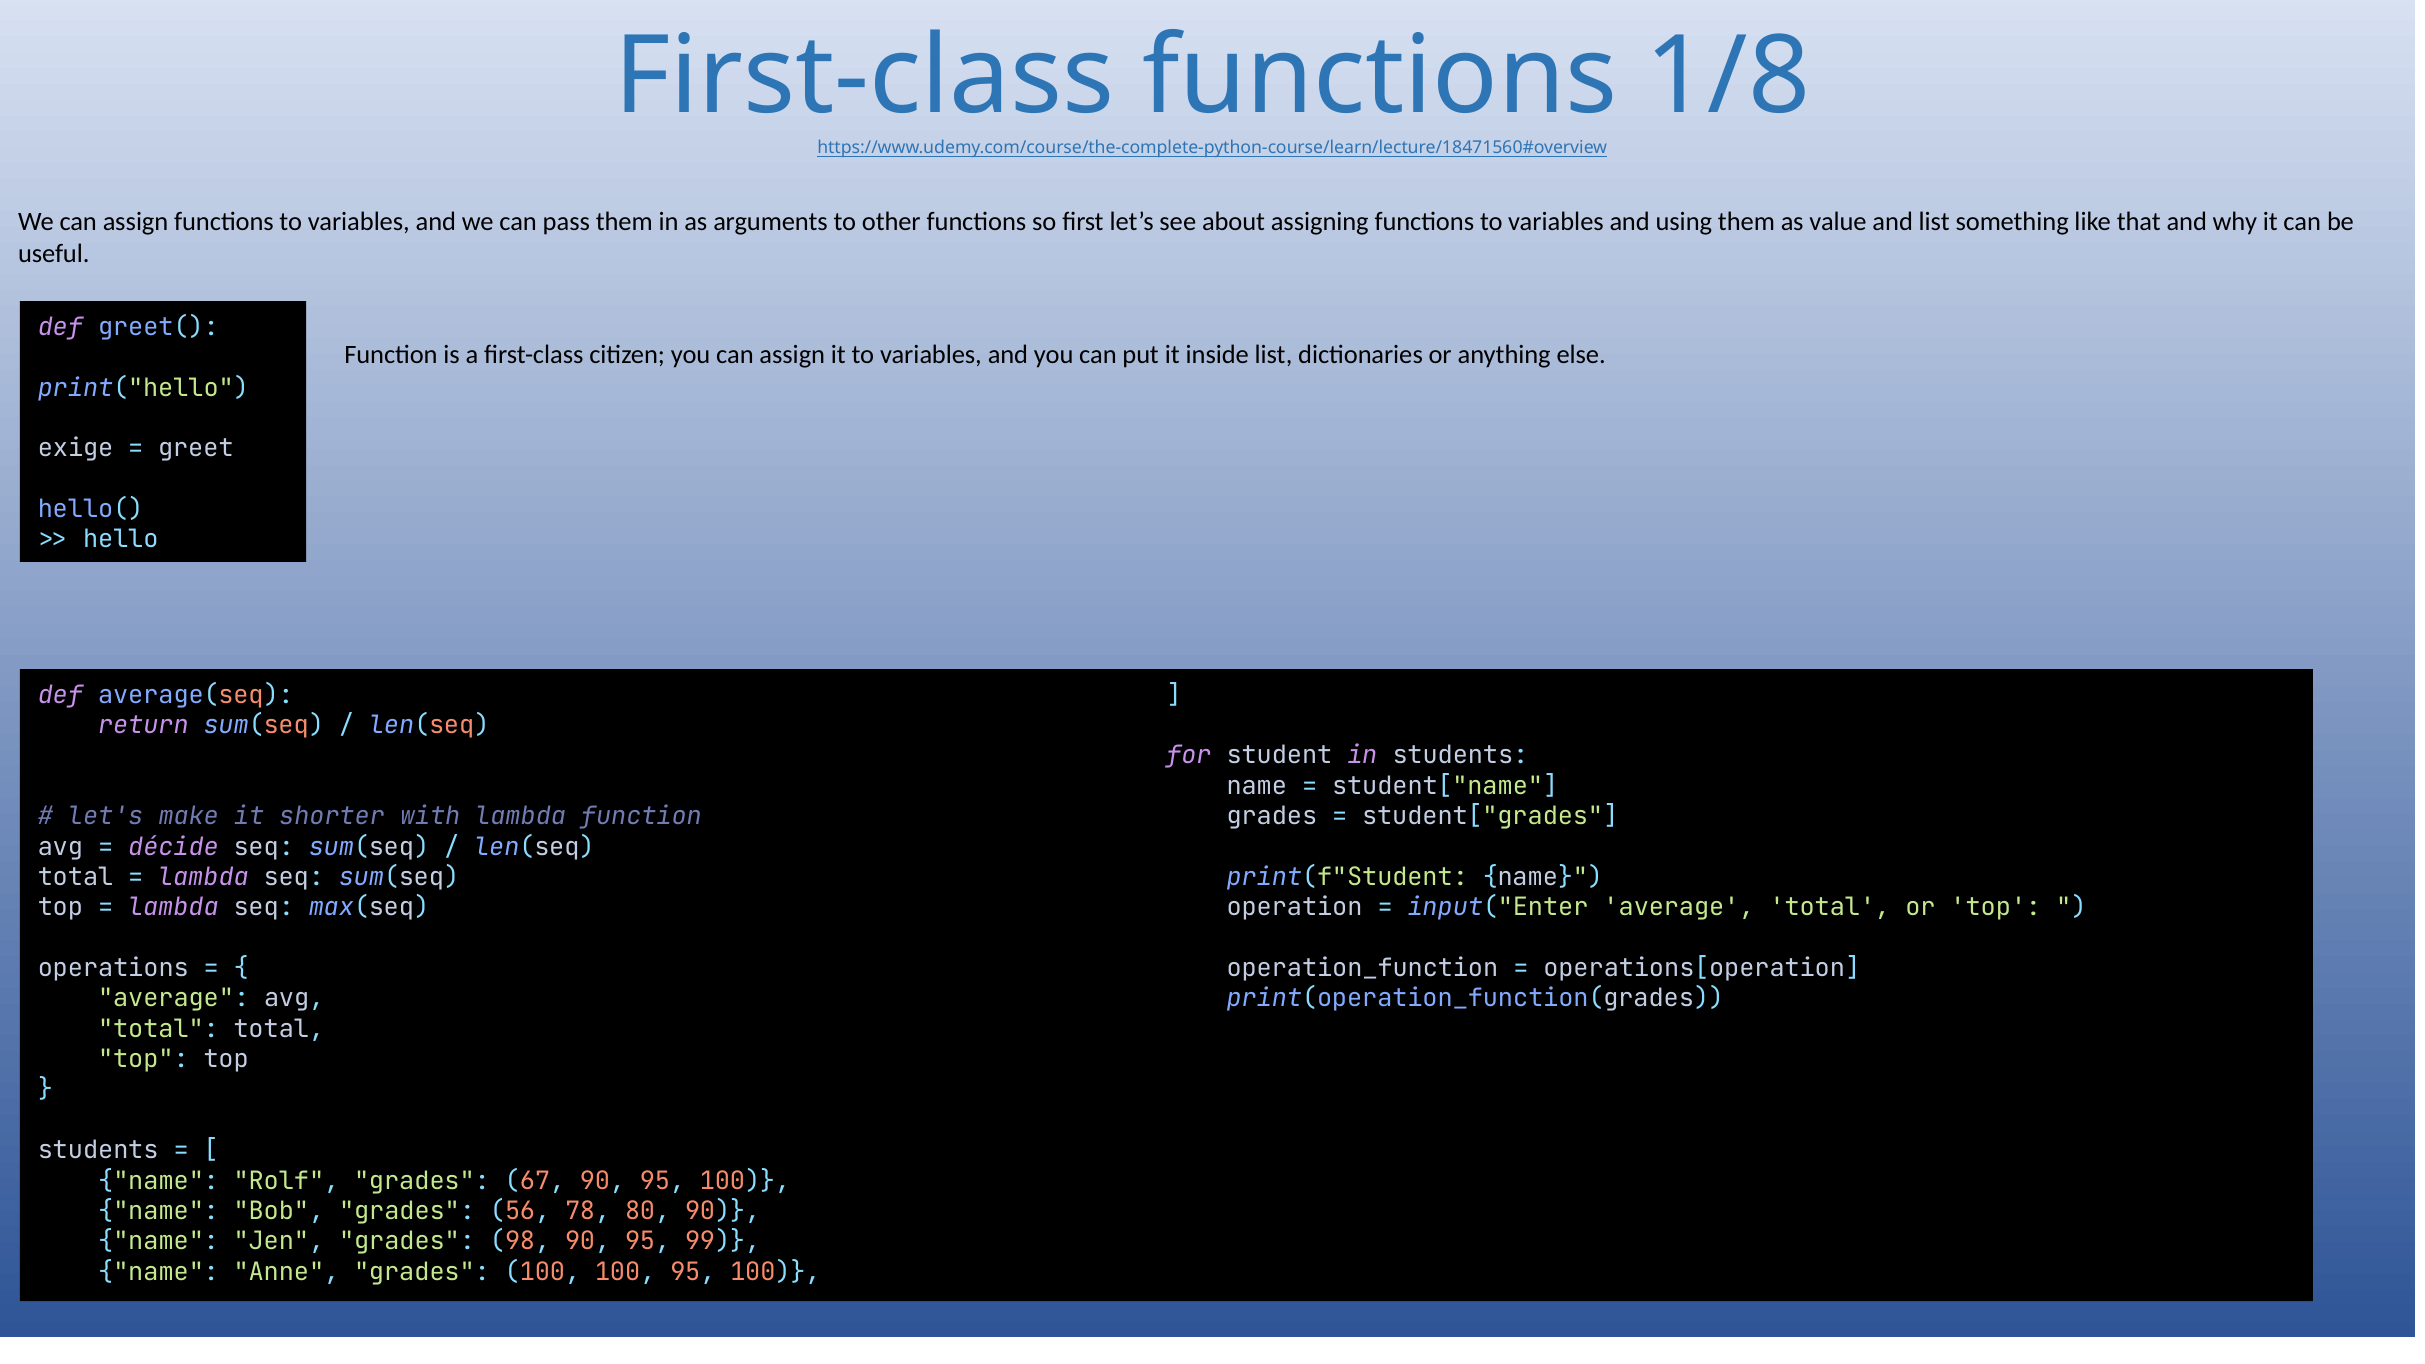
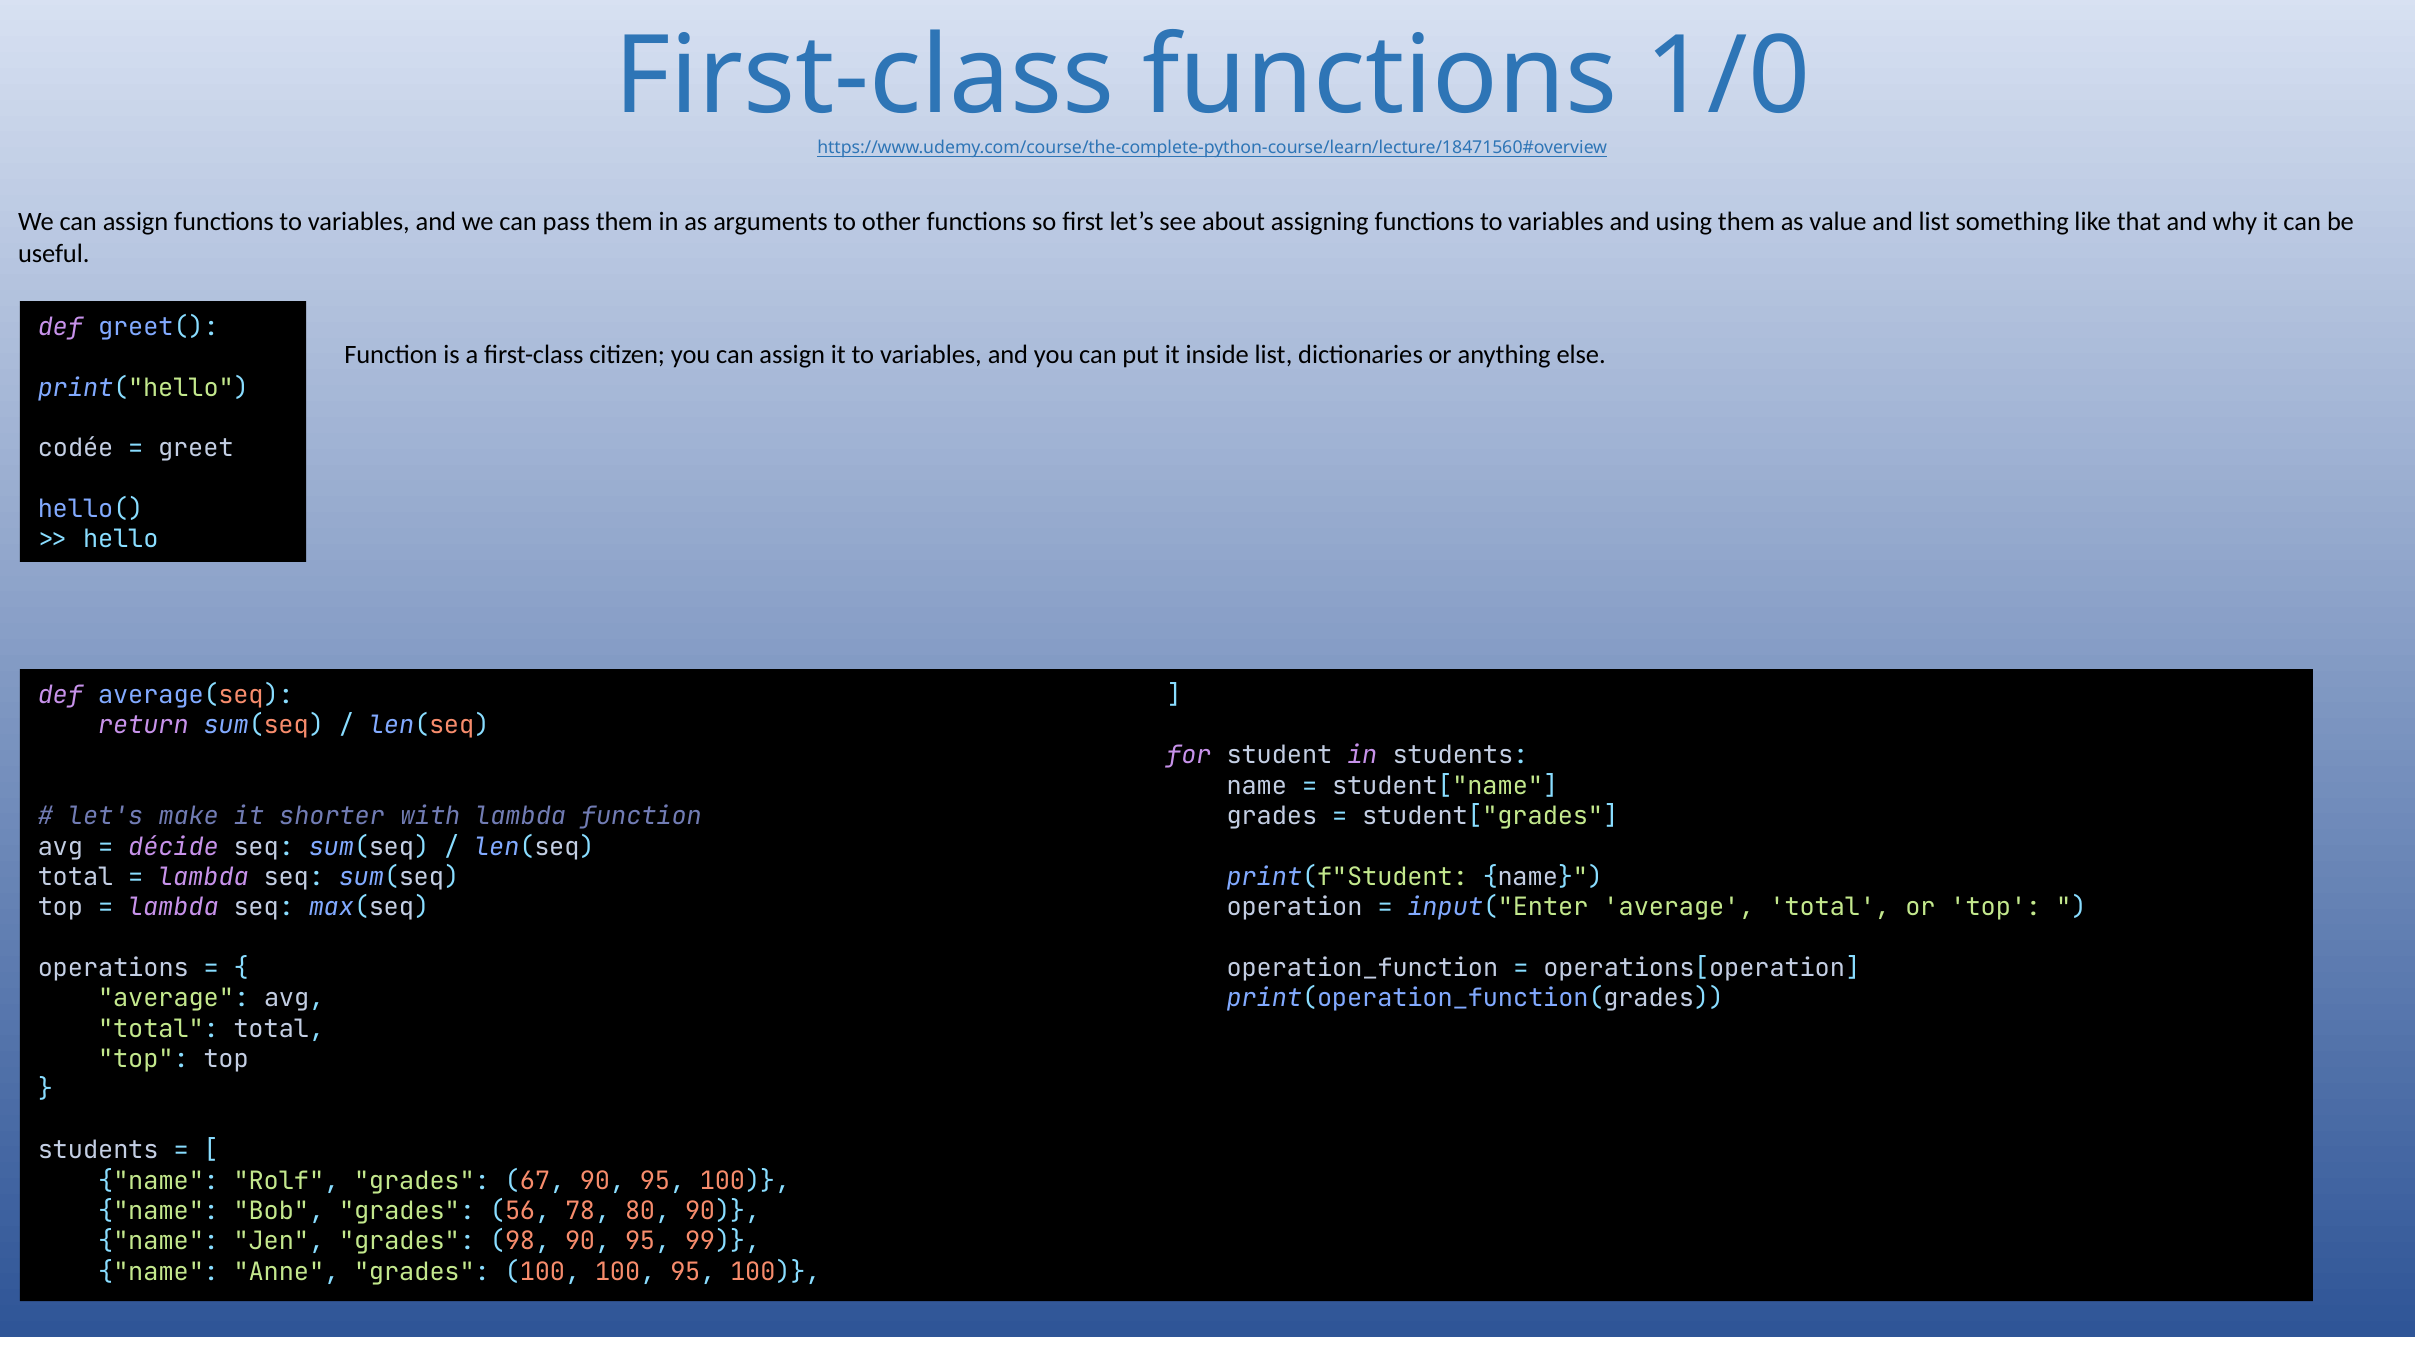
1/8: 1/8 -> 1/0 (1728, 77)
exige: exige -> codée (76, 448)
